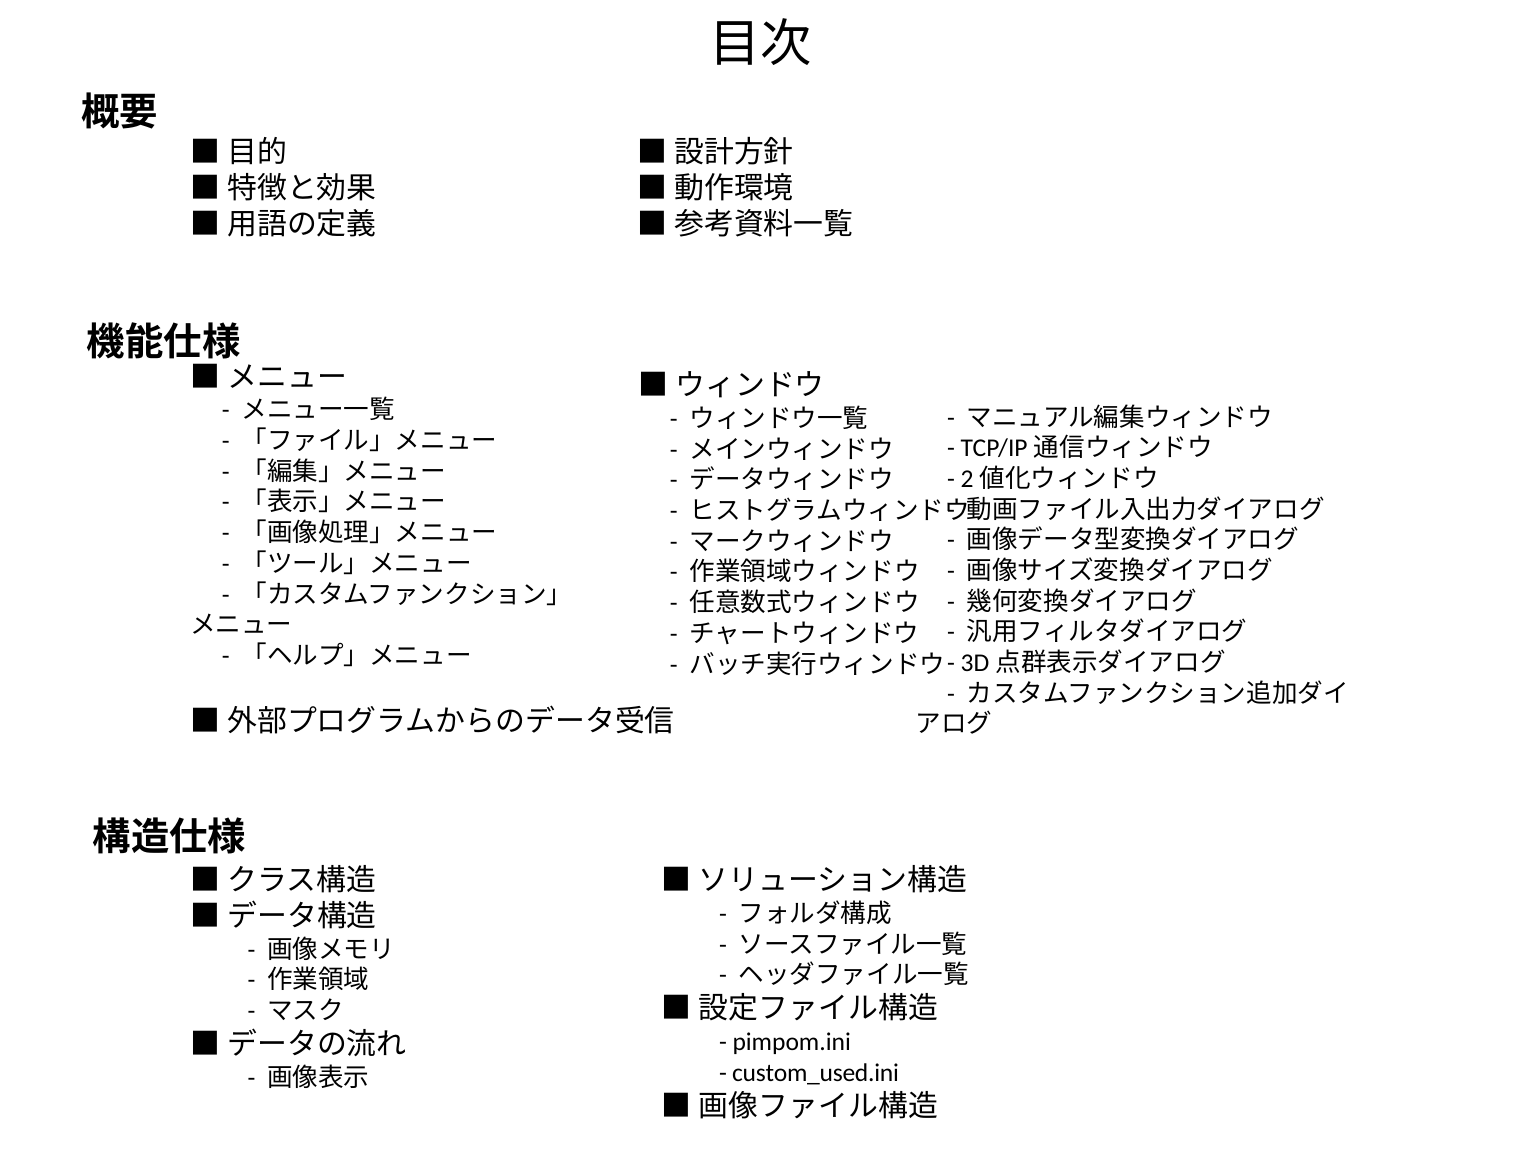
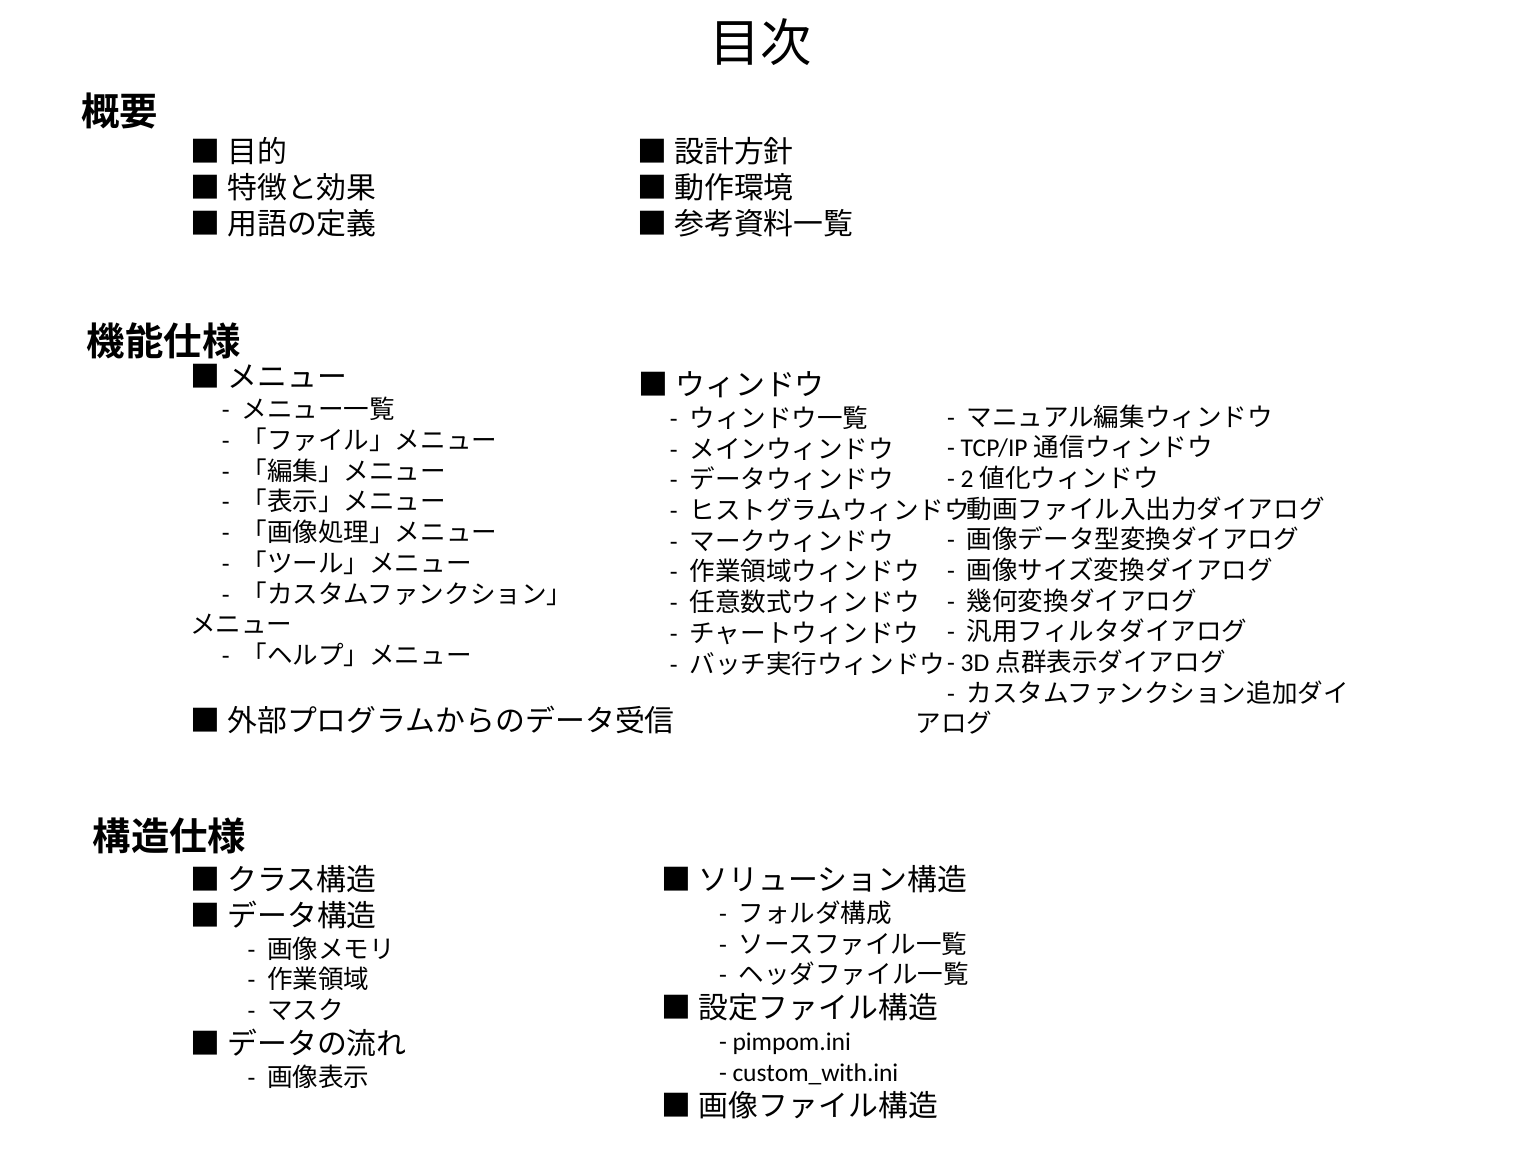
custom_used.ini: custom_used.ini -> custom_with.ini (815, 1073)
